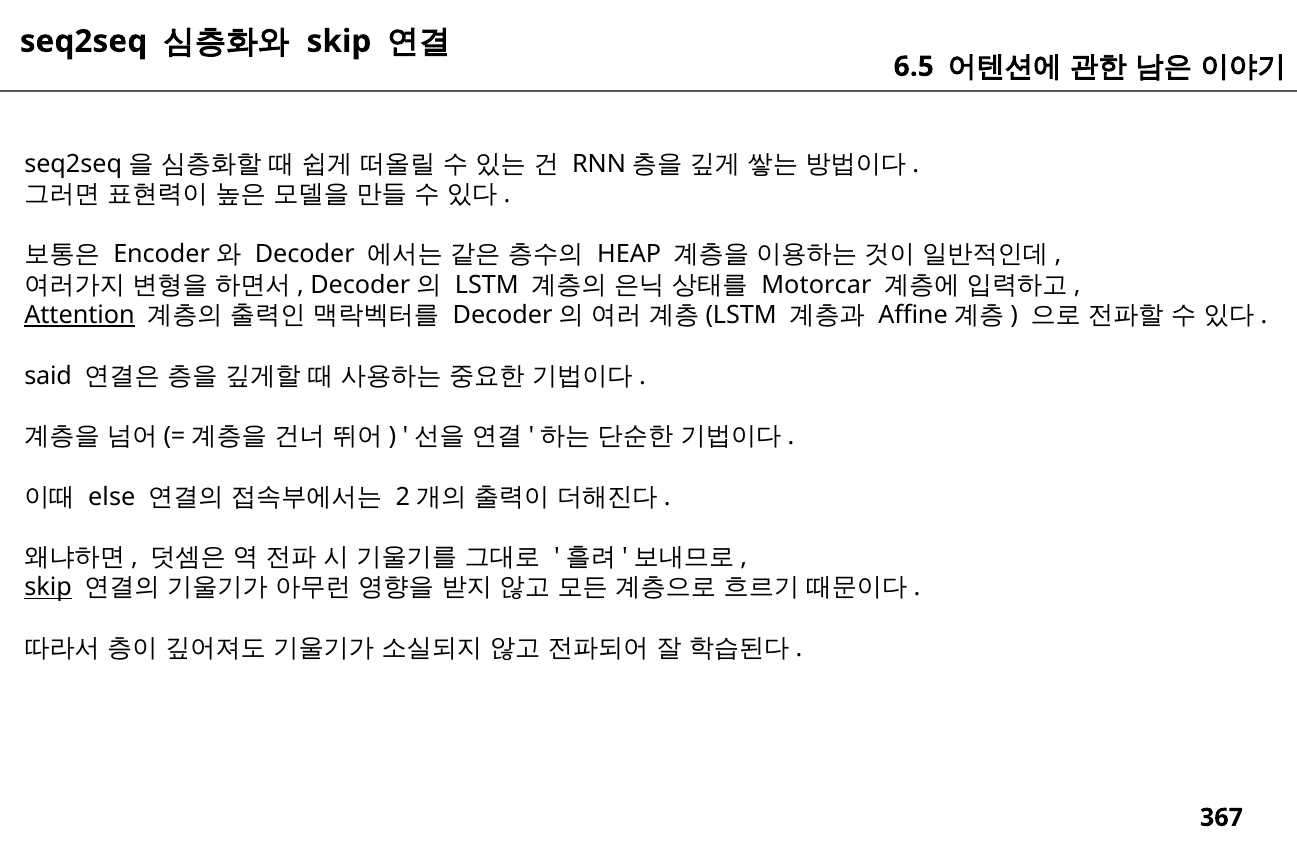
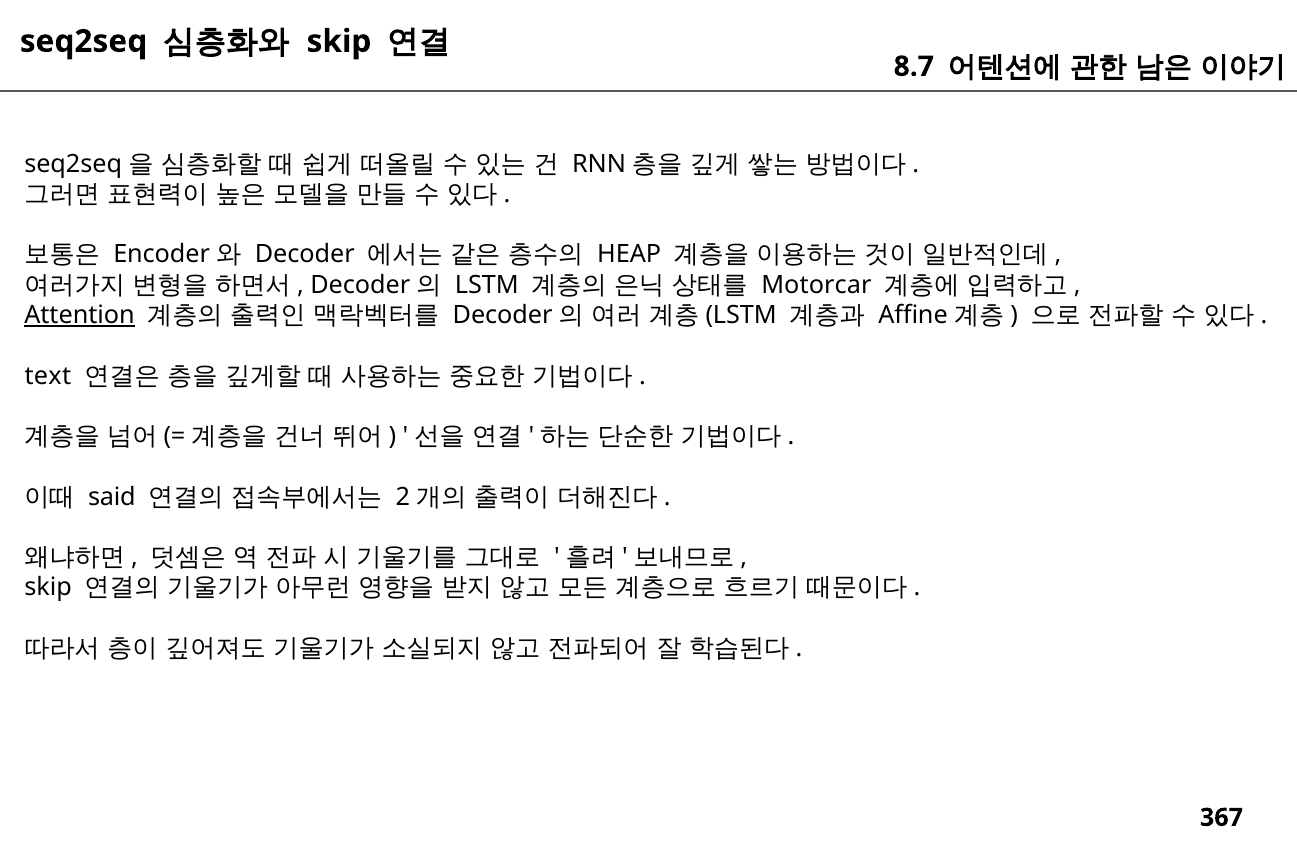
6.5: 6.5 -> 8.7 (914, 66)
said: said -> text (48, 376)
else: else -> said (112, 497)
skip underline: present -> none (48, 588)
